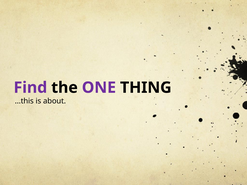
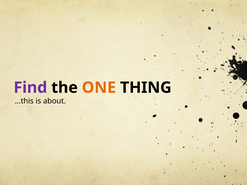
ONE colour: purple -> orange (99, 88)
